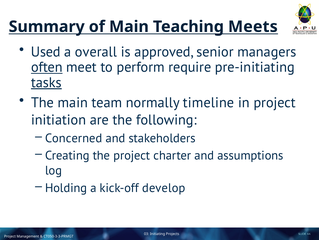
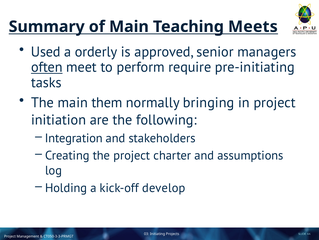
overall: overall -> orderly (96, 52)
tasks underline: present -> none (46, 82)
team: team -> them (107, 102)
timeline: timeline -> bringing (209, 102)
Concerned: Concerned -> Integration (74, 138)
